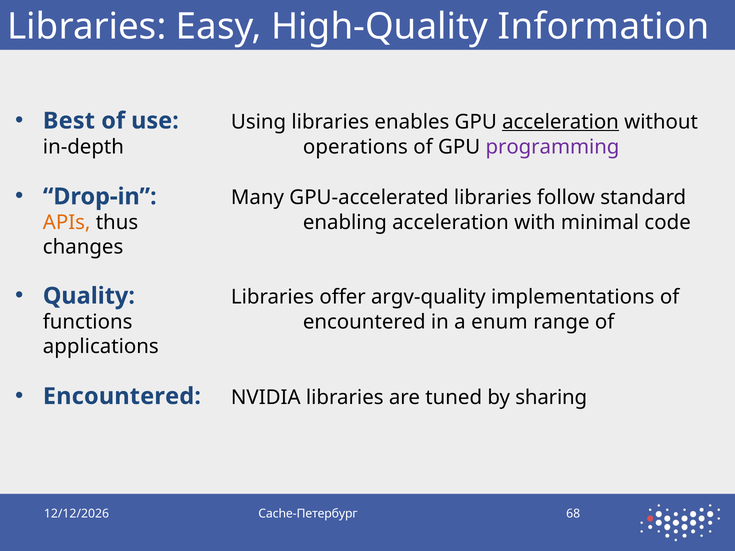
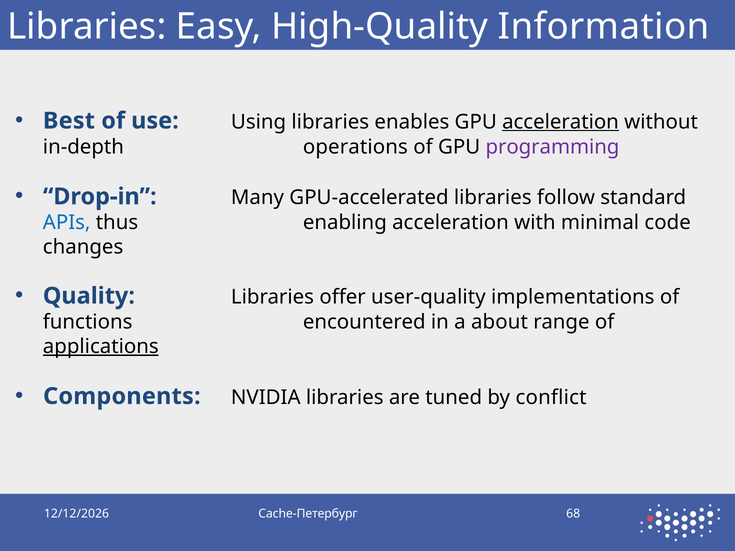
APIs colour: orange -> blue (67, 223)
argv-quality: argv-quality -> user-quality (428, 297)
enum: enum -> about (499, 322)
applications underline: none -> present (101, 347)
Encountered: Encountered -> Components (122, 396)
sharing: sharing -> conflict (551, 397)
